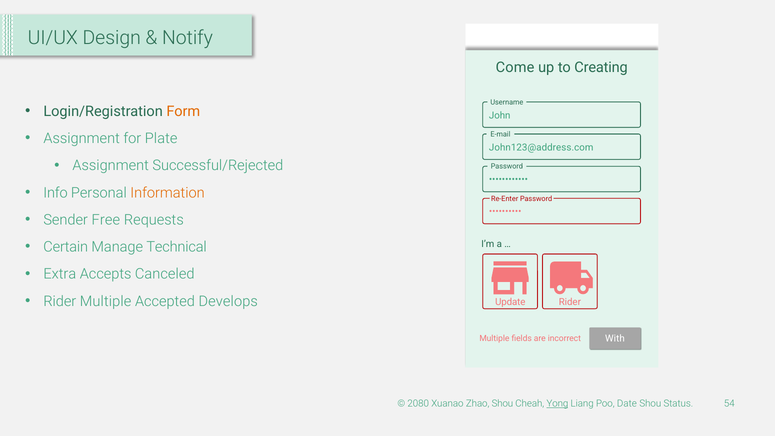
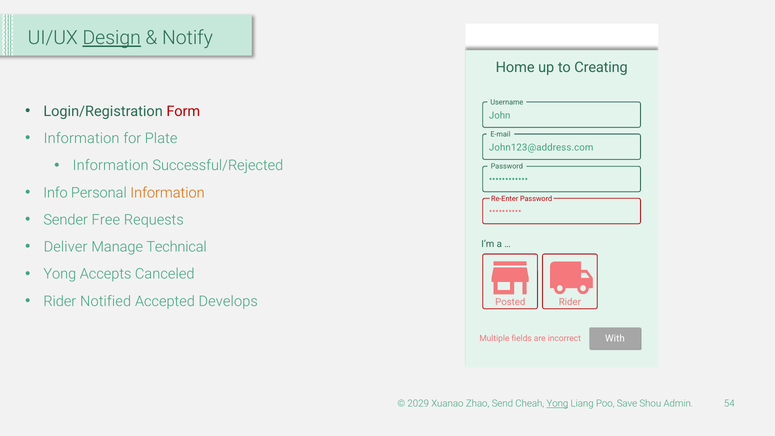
Design underline: none -> present (112, 38)
Come: Come -> Home (515, 67)
Form colour: orange -> red (183, 111)
Assignment: Assignment -> Information (82, 138)
Assignment: Assignment -> Information (111, 166)
Certain: Certain -> Deliver (66, 247)
Extra: Extra -> Yong (60, 274)
Rider Multiple: Multiple -> Notified (106, 301)
Update: Update -> Posted (510, 302)
2080: 2080 -> 2029 (418, 404)
Zhao Shou: Shou -> Send (502, 404)
Date: Date -> Save (627, 404)
Status: Status -> Admin (678, 404)
